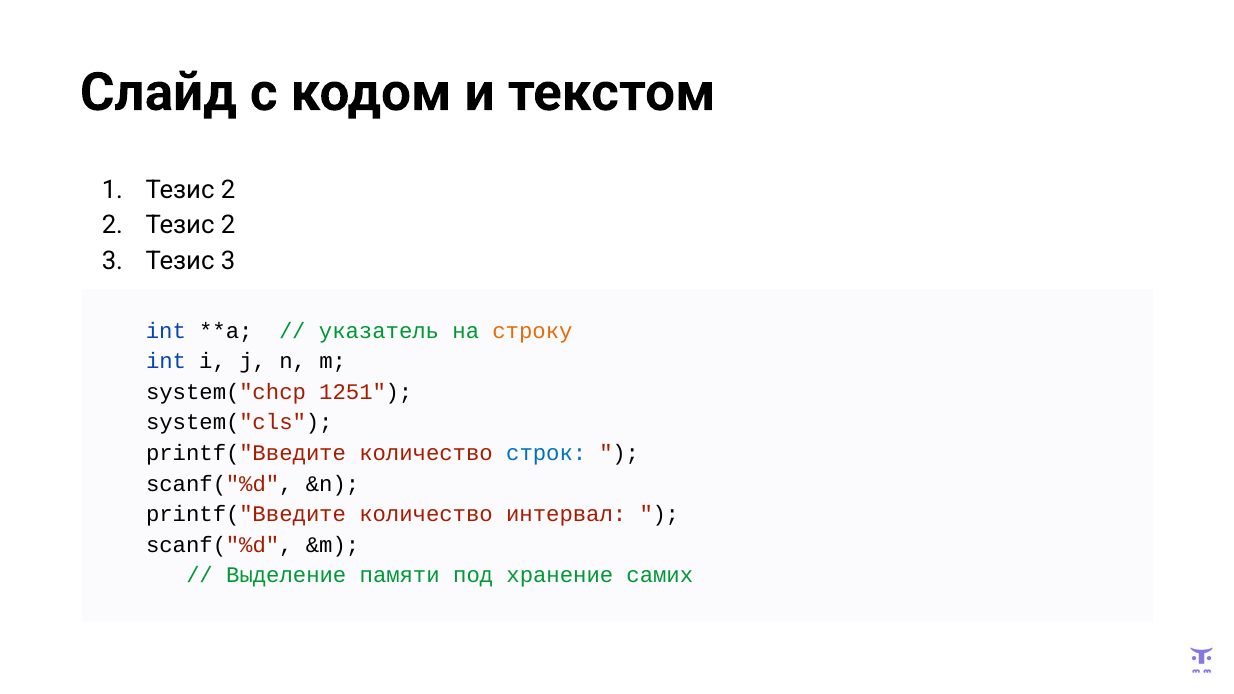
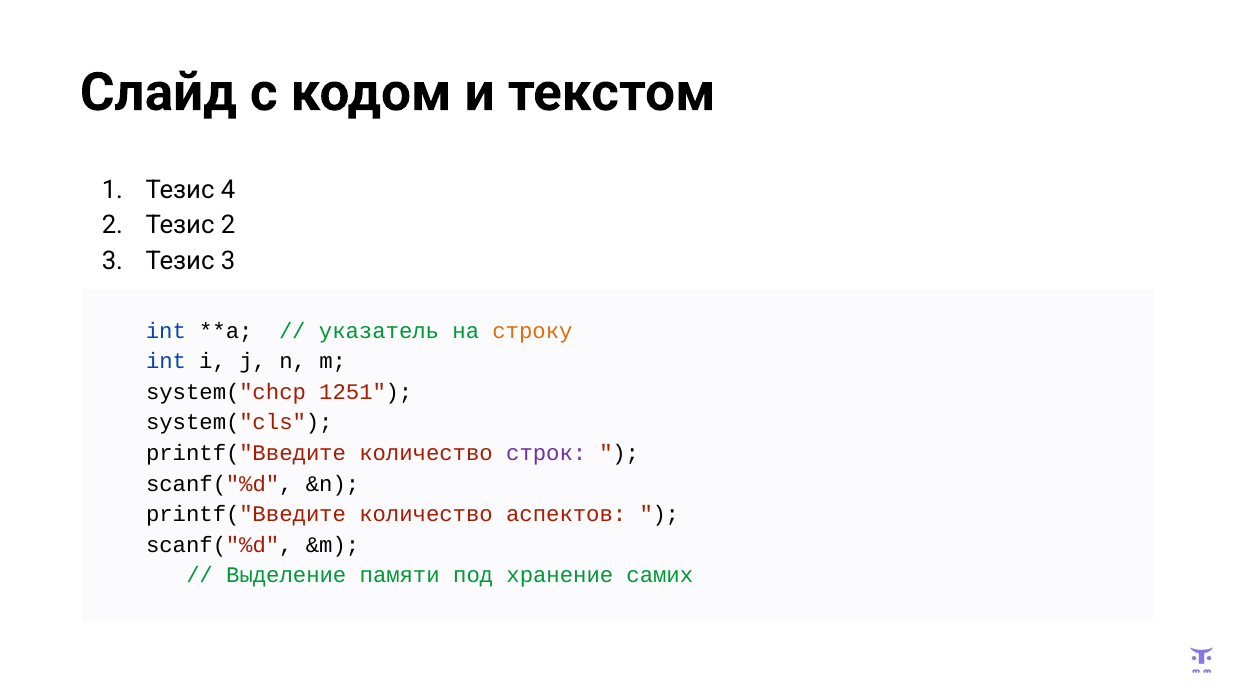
1 Тезис 2: 2 -> 4 (228, 190)
строк colour: blue -> purple (546, 453)
интервал: интервал -> аспектов (566, 514)
